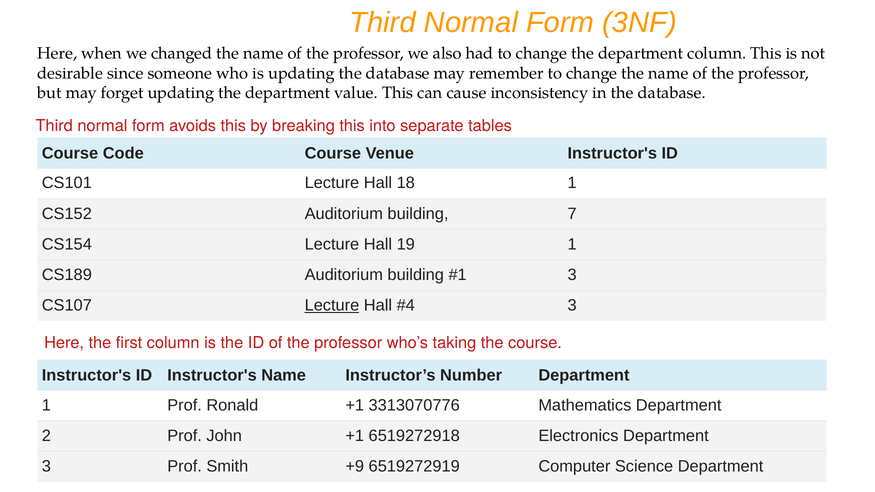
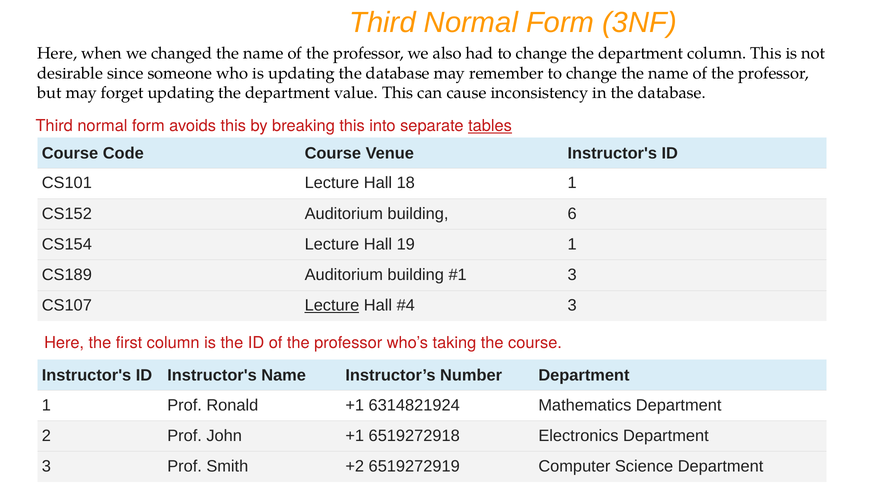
tables underline: none -> present (490, 126)
7: 7 -> 6 (572, 214)
3313070776: 3313070776 -> 6314821924 (414, 405)
+9: +9 -> +2 (355, 467)
